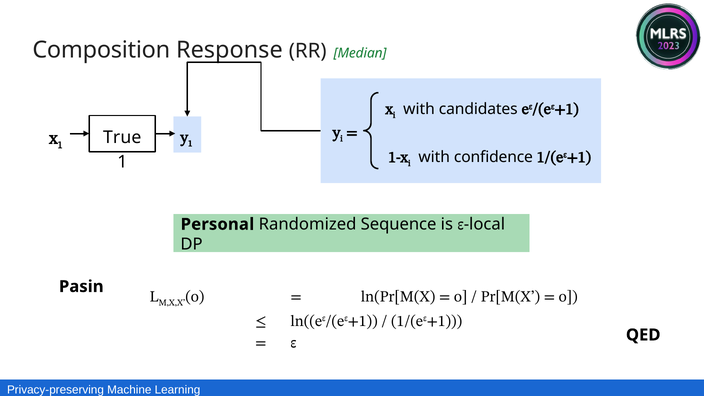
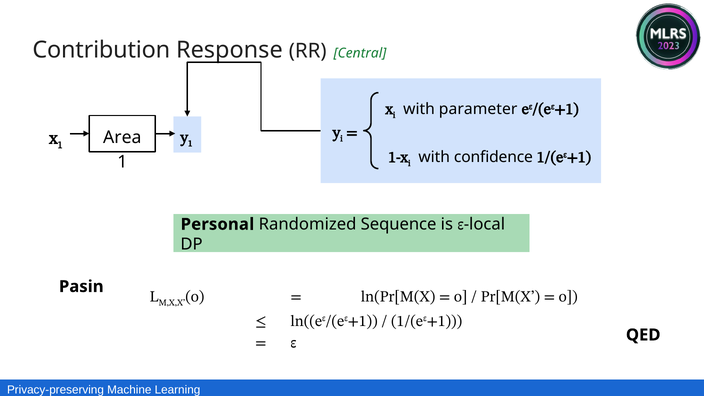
Composition: Composition -> Contribution (101, 50)
Median: Median -> Central (360, 53)
candidates: candidates -> parameter (478, 109)
True: True -> Area (122, 137)
